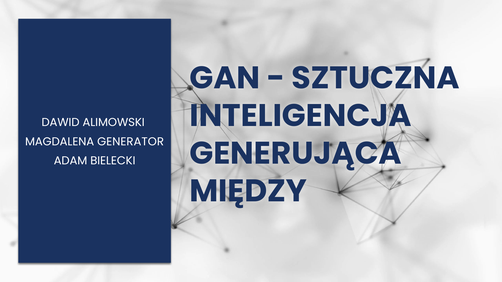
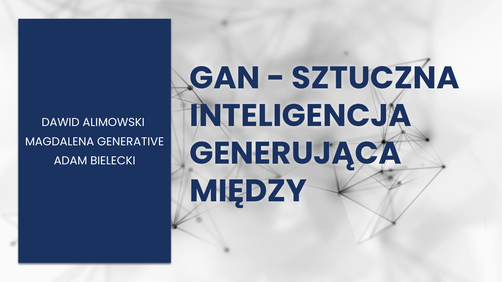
GENERATOR: GENERATOR -> GENERATIVE (131, 142)
